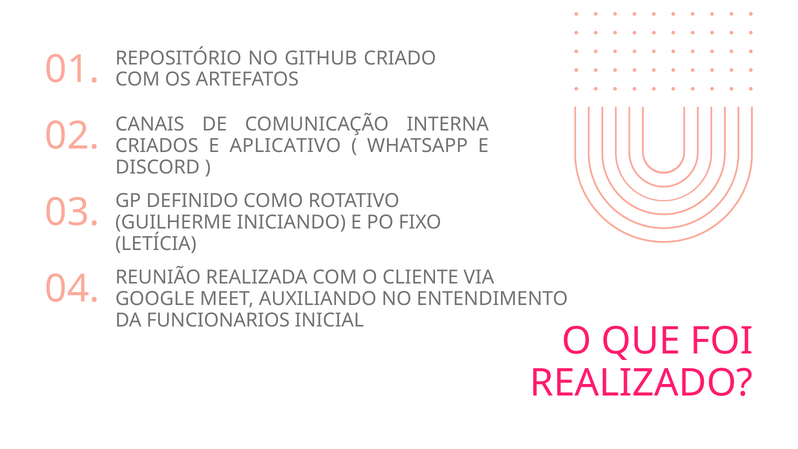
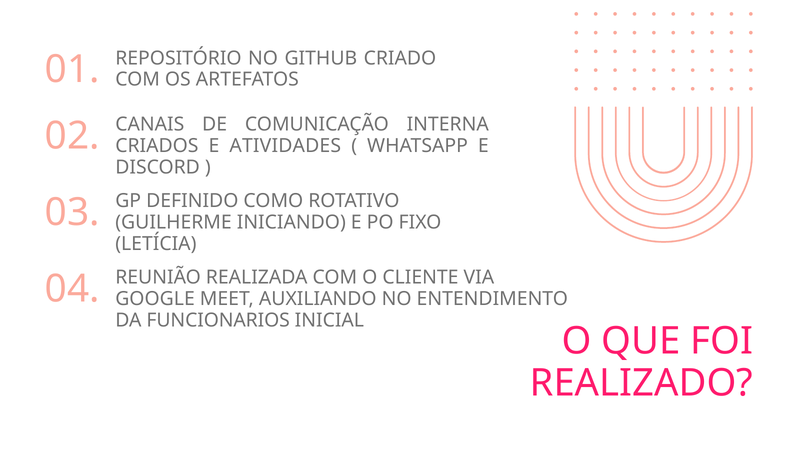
APLICATIVO: APLICATIVO -> ATIVIDADES (285, 146)
